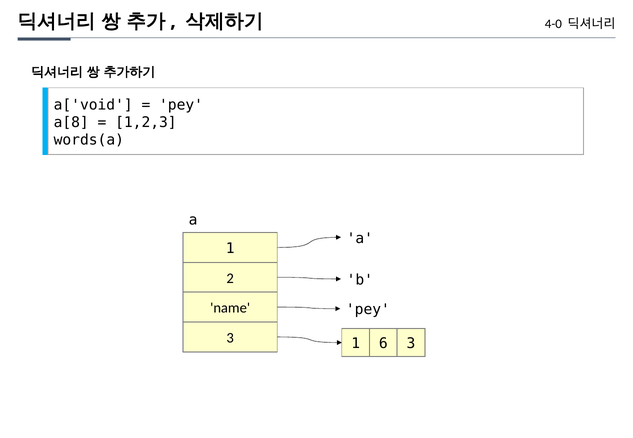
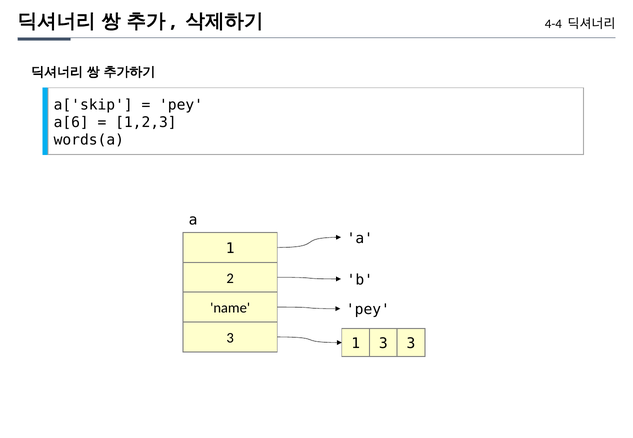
4-0: 4-0 -> 4-4 (553, 24)
a['void: a['void -> a['skip (93, 105)
a[8: a[8 -> a[6 (71, 122)
1 6: 6 -> 3 (383, 344)
